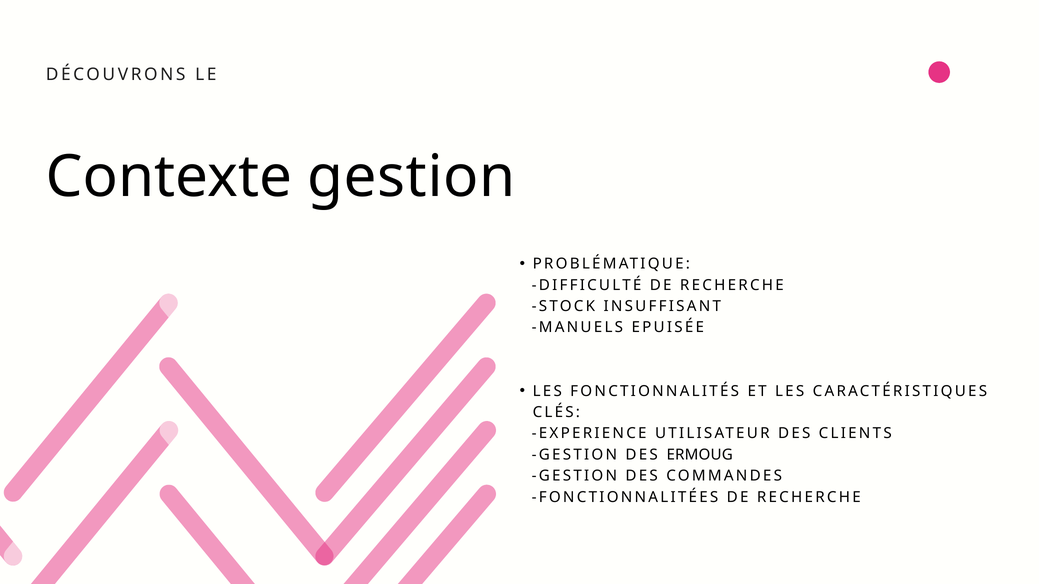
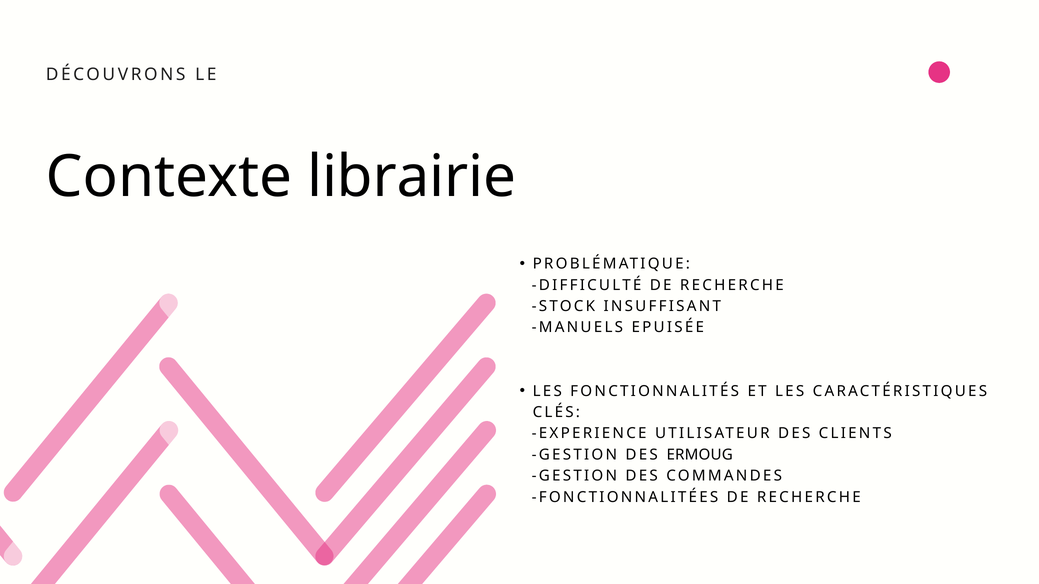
Contexte gestion: gestion -> librairie (412, 177)
